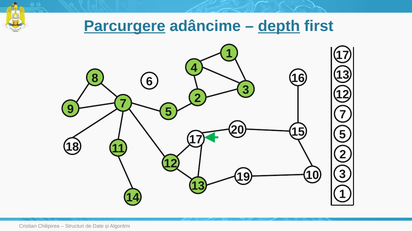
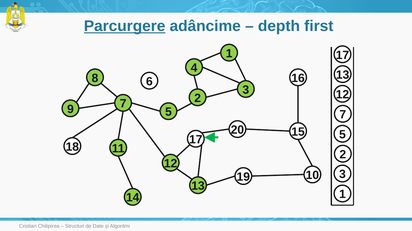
depth underline: present -> none (279, 26)
